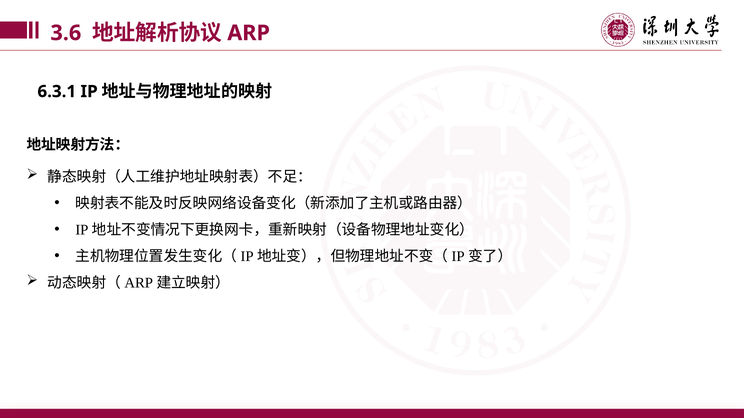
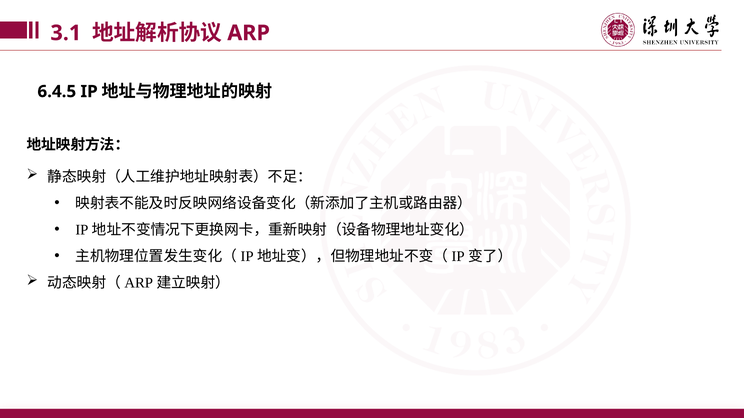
3.6: 3.6 -> 3.1 (66, 33)
6.3.1: 6.3.1 -> 6.4.5 (57, 92)
